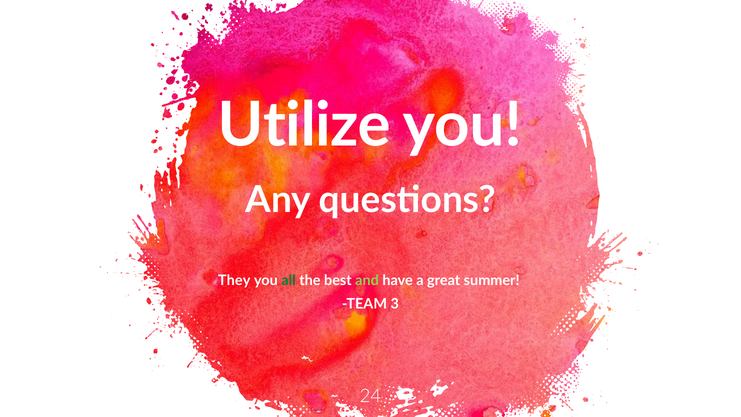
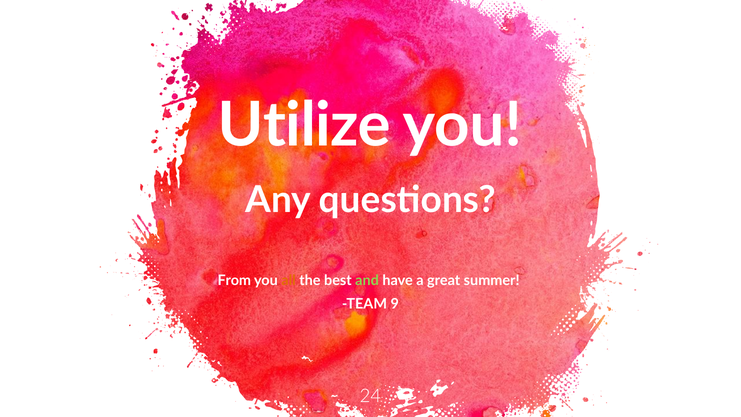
They: They -> From (234, 280)
all colour: green -> orange (289, 280)
3: 3 -> 9 (395, 304)
